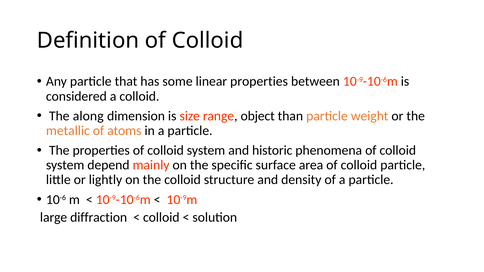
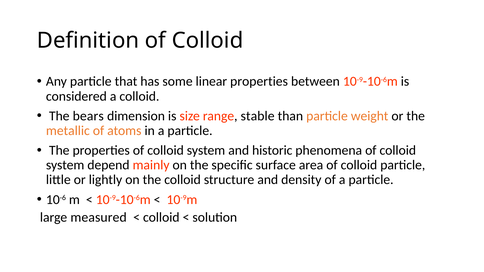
along: along -> bears (88, 116)
object: object -> stable (258, 116)
diffraction: diffraction -> measured (99, 218)
